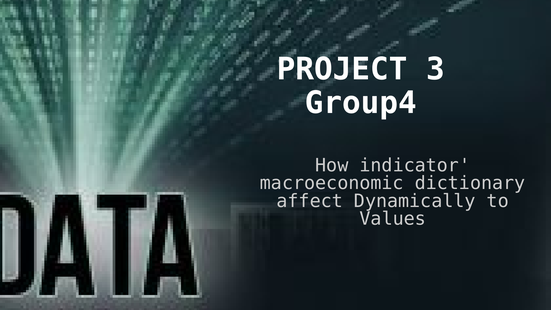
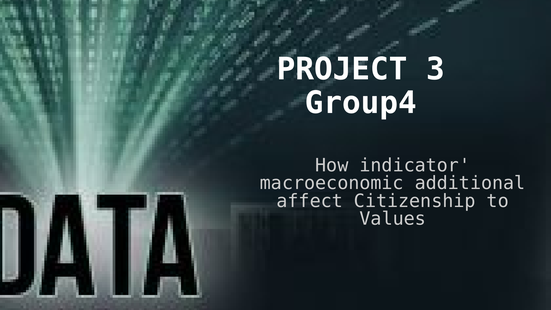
dictionary: dictionary -> additional (470, 183)
Dynamically: Dynamically -> Citizenship (415, 201)
